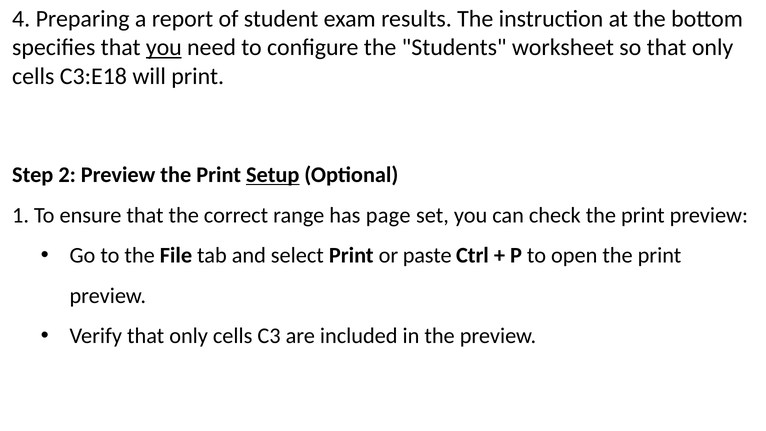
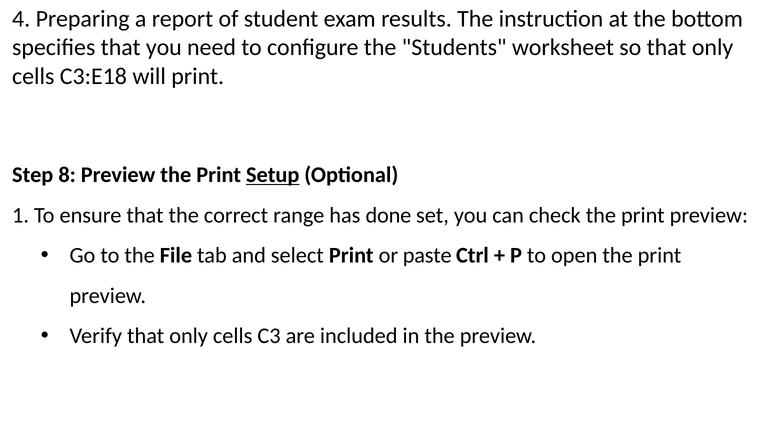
you underline: present -> none (164, 48)
2: 2 -> 8 (67, 175)
page: page -> done (388, 215)
